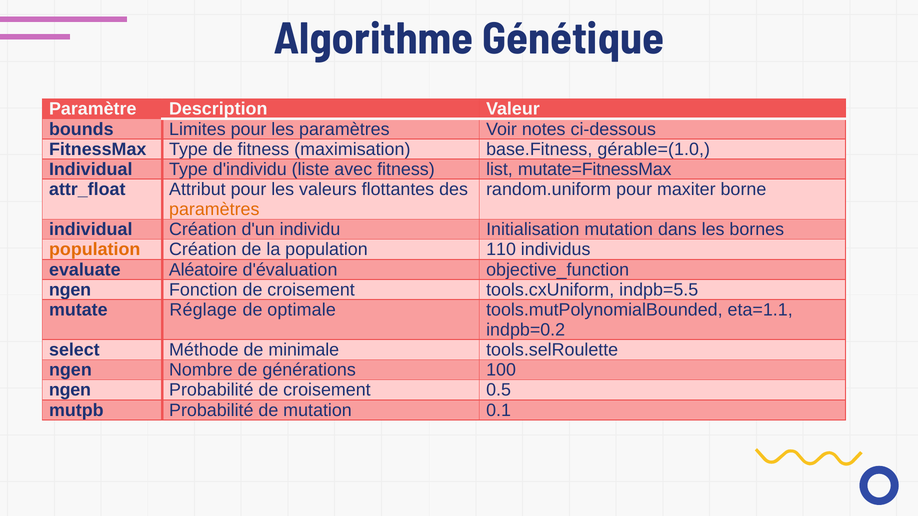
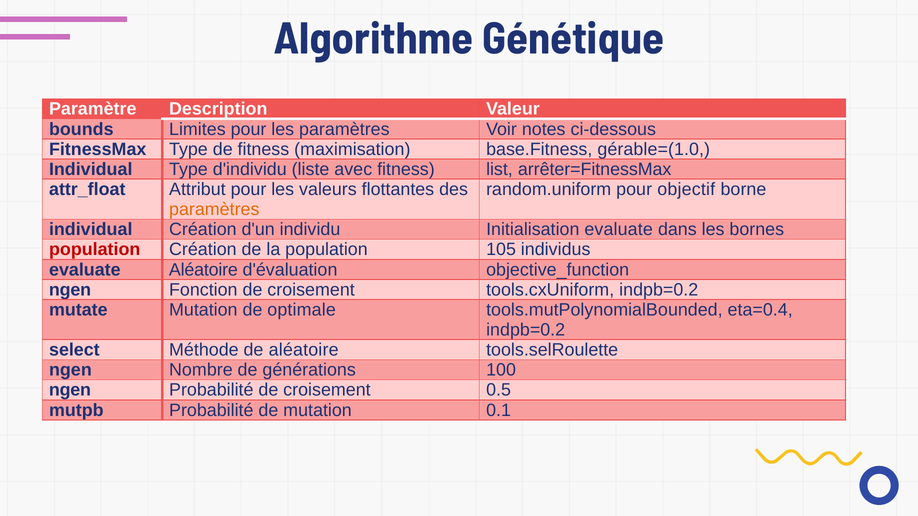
mutate=FitnessMax: mutate=FitnessMax -> arrêter=FitnessMax (595, 169)
maxiter: maxiter -> objectif (686, 190)
Initialisation mutation: mutation -> evaluate (619, 230)
population colour: orange -> red (95, 250)
110: 110 -> 105 (501, 250)
tools.cxUniform indpb=5.5: indpb=5.5 -> indpb=0.2 (659, 290)
mutate Réglage: Réglage -> Mutation (203, 310)
eta=1.1: eta=1.1 -> eta=0.4 (760, 310)
de minimale: minimale -> aléatoire (304, 350)
